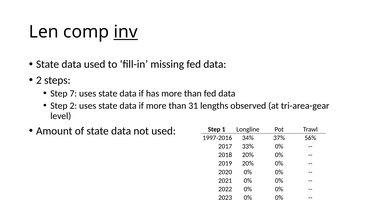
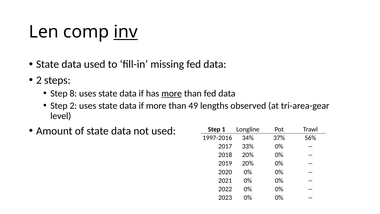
7: 7 -> 8 (73, 93)
more underline: none -> present (172, 93)
31: 31 -> 49 (193, 106)
